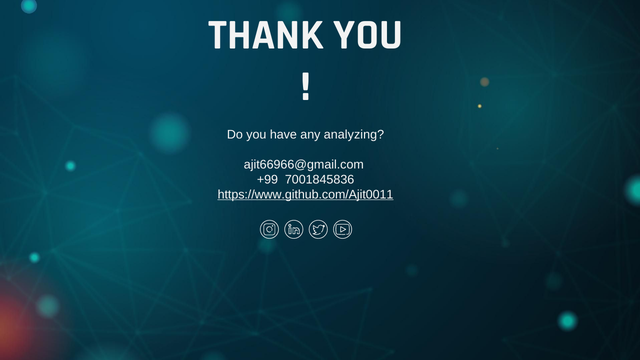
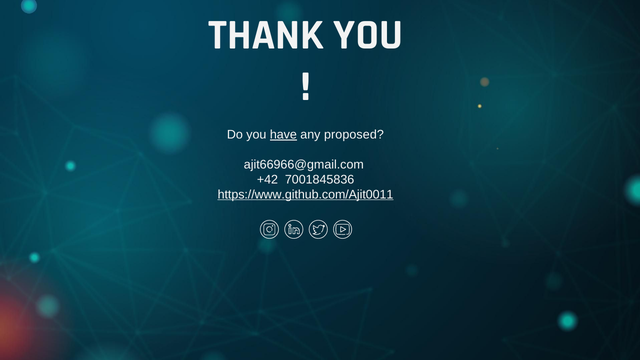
have underline: none -> present (283, 135)
analyzing: analyzing -> proposed (354, 135)
+99: +99 -> +42 (267, 180)
